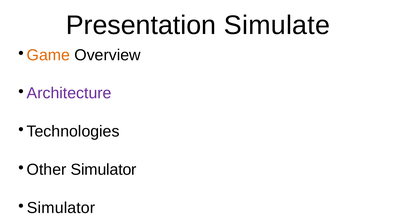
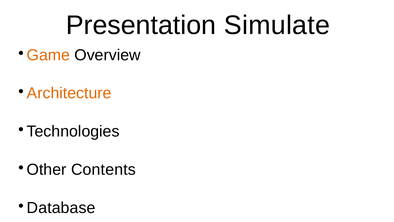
Architecture colour: purple -> orange (69, 93)
Other Simulator: Simulator -> Contents (103, 169)
Simulator: Simulator -> Database (61, 207)
